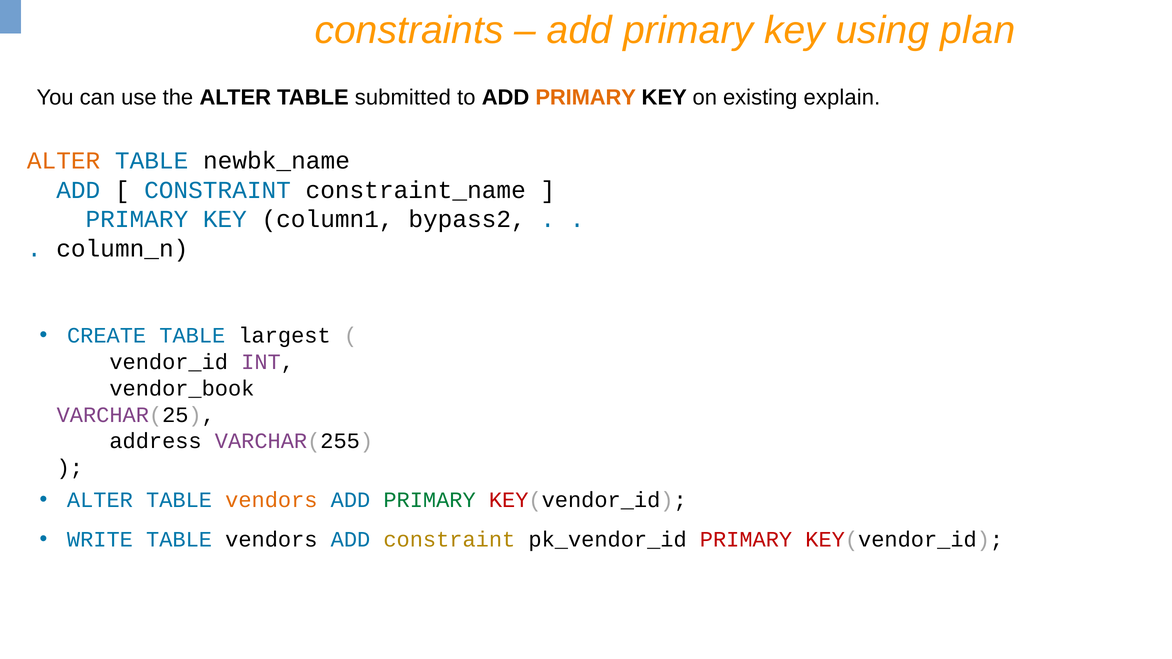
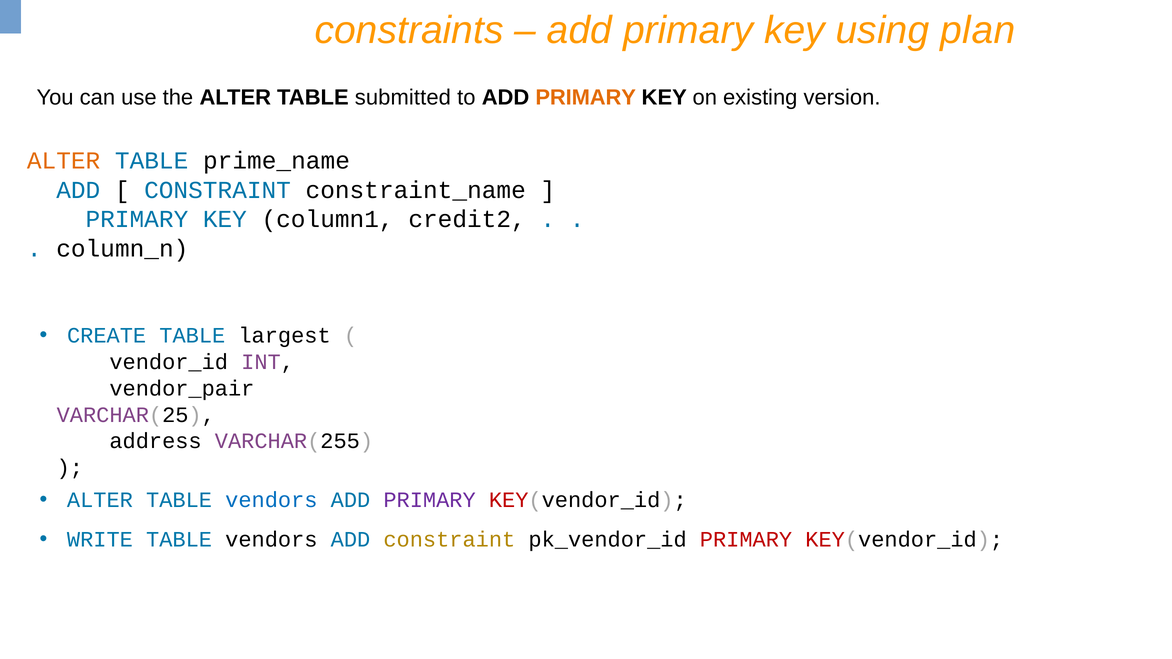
explain: explain -> version (842, 98)
newbk_name: newbk_name -> prime_name (276, 161)
bypass2: bypass2 -> credit2 (467, 219)
vendor_book: vendor_book -> vendor_pair (182, 389)
vendors colour: orange -> blue (271, 500)
PRIMARY colour: green -> purple (430, 500)
